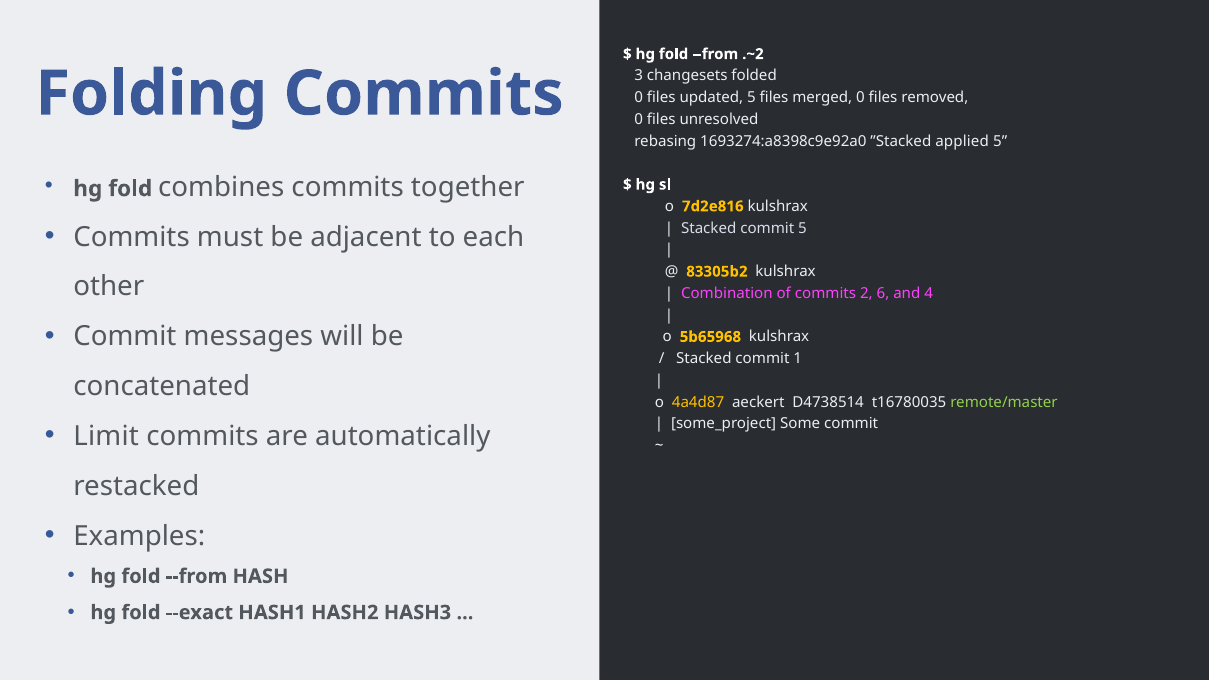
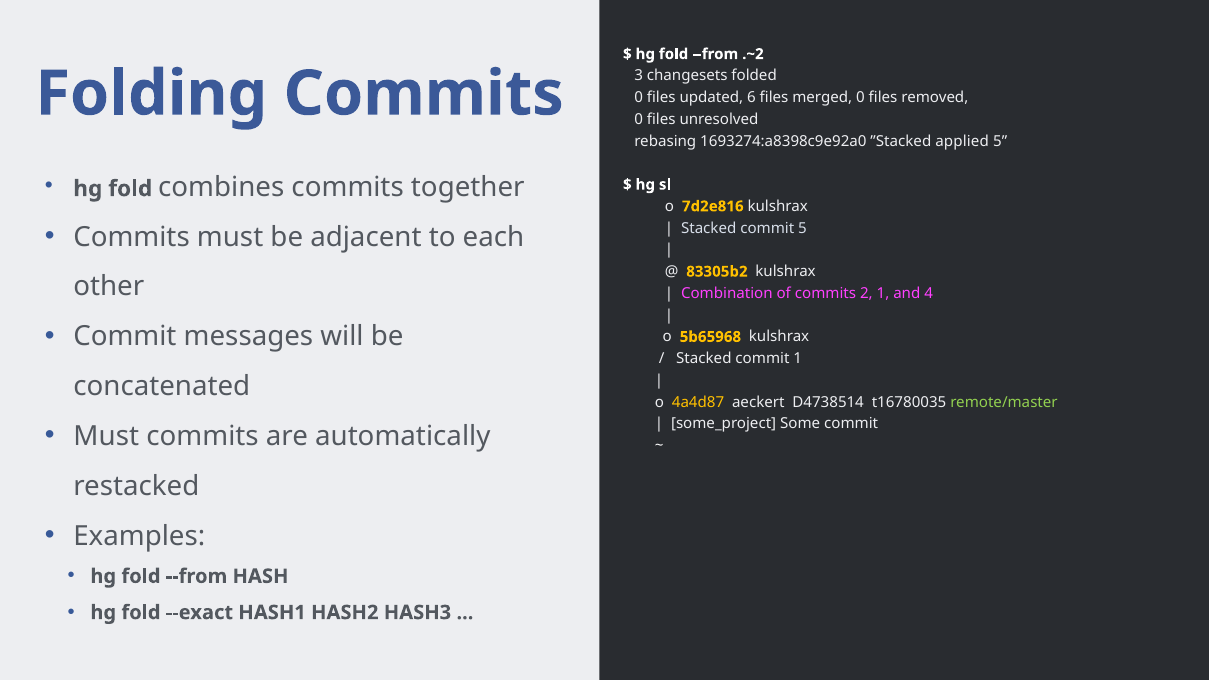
updated 5: 5 -> 6 (751, 98)
2 6: 6 -> 1 (883, 293)
Limit: Limit -> Must (106, 436)
